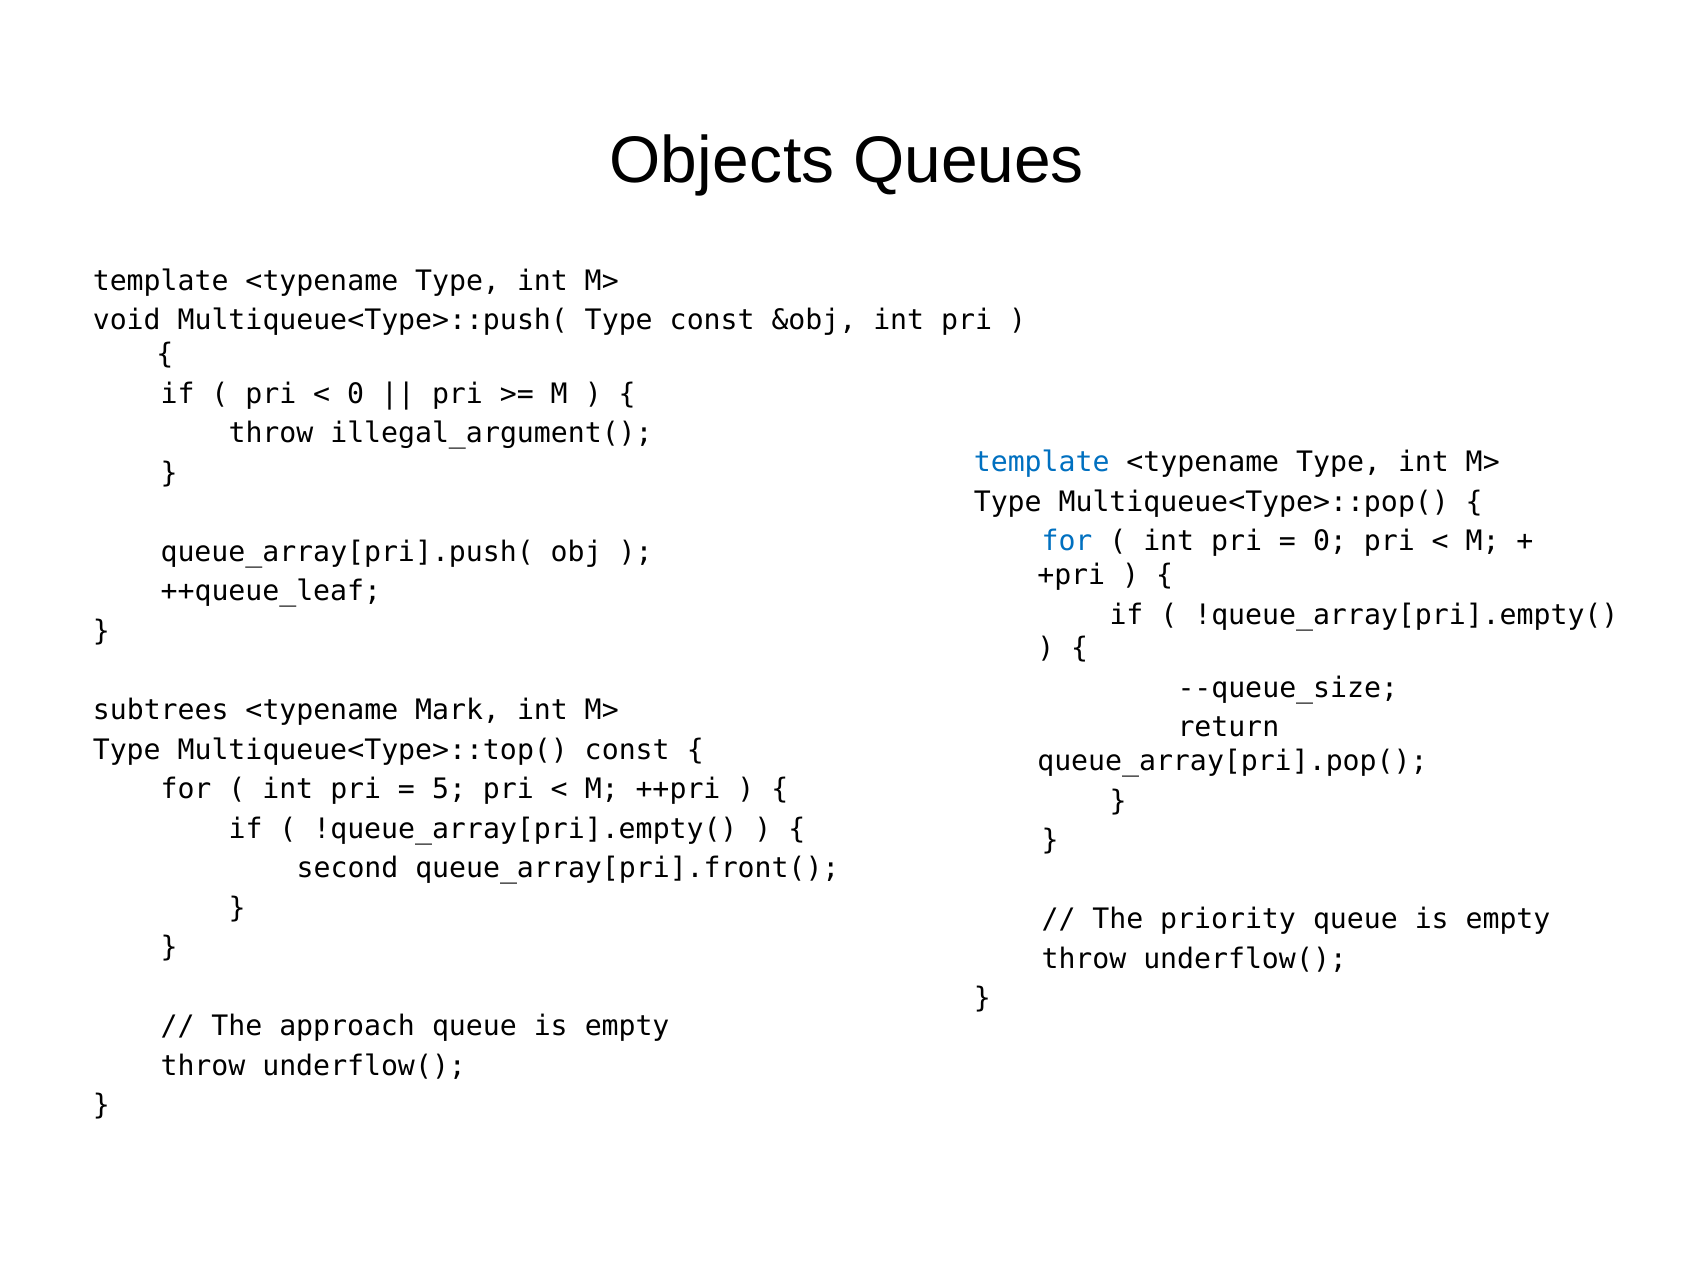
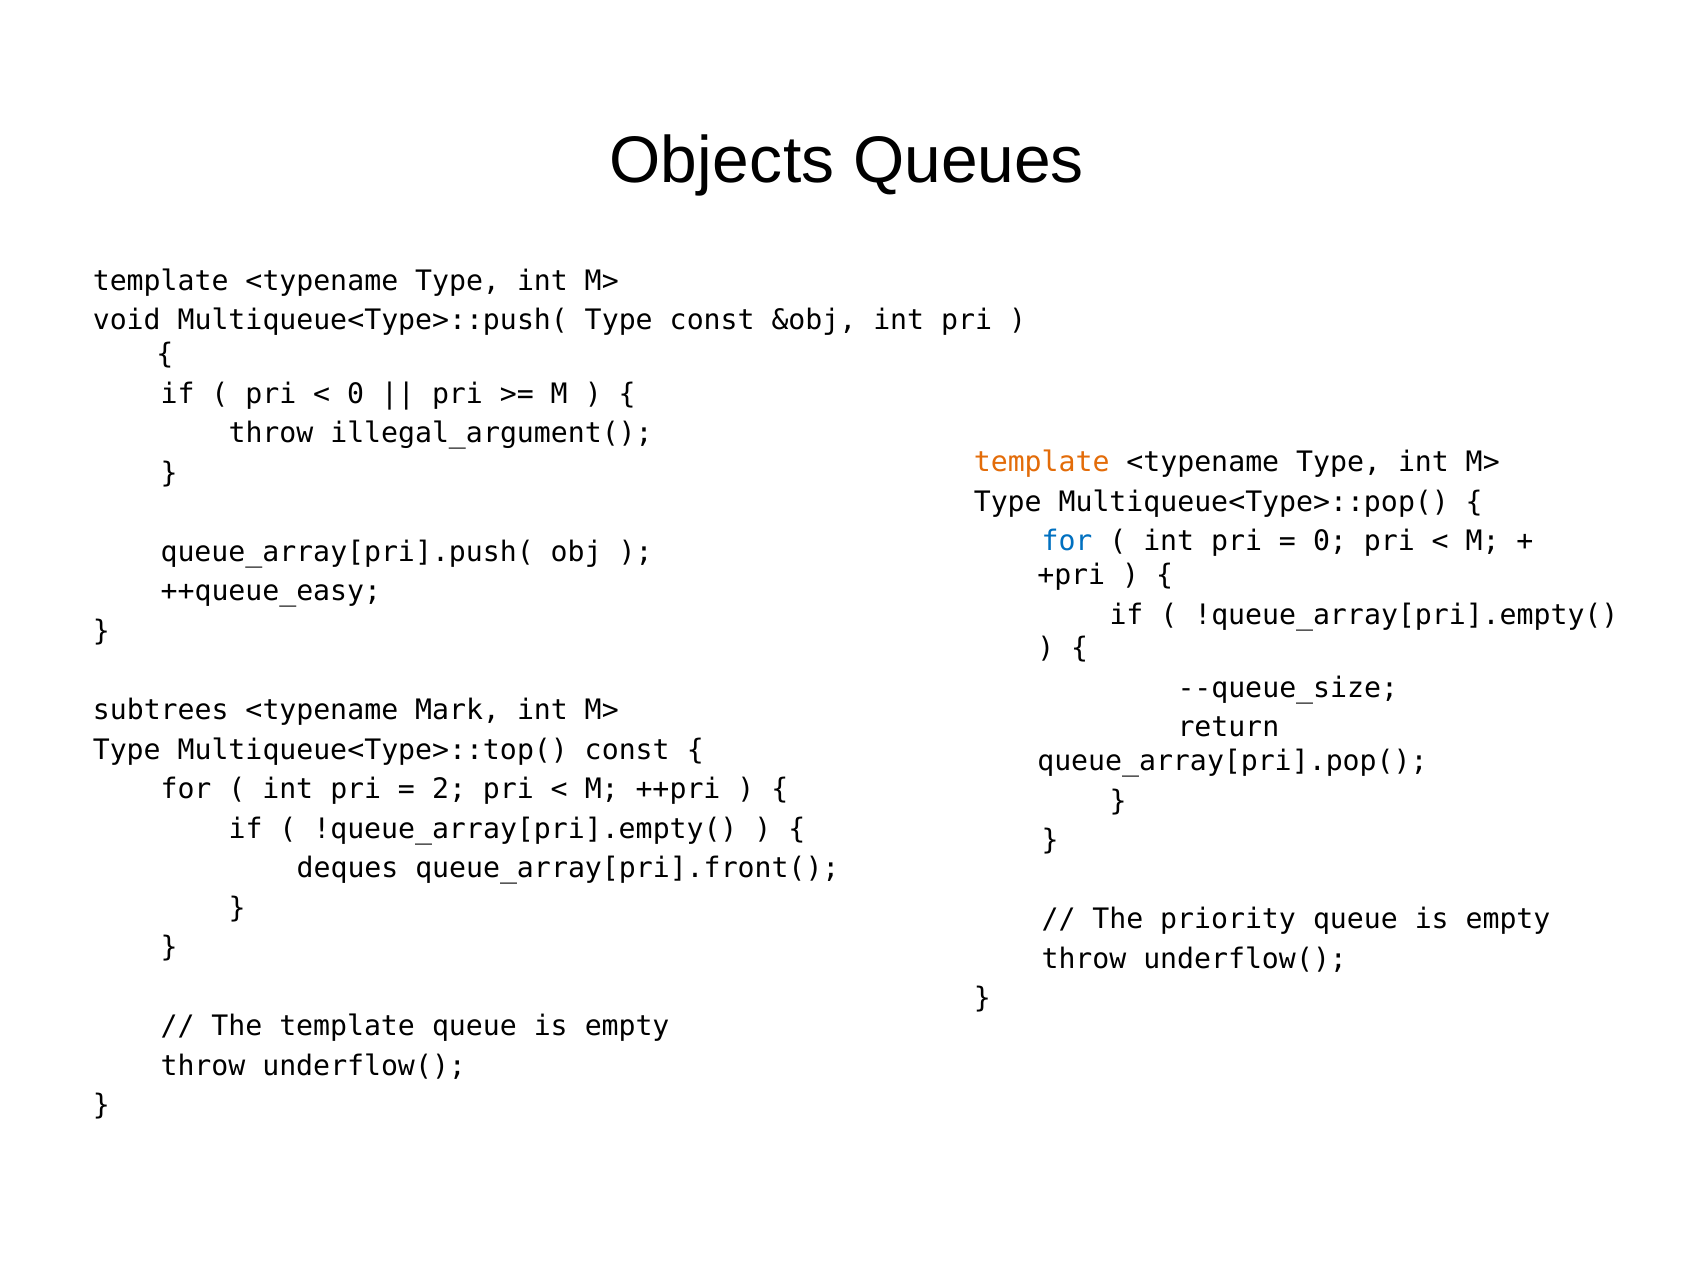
template colour: blue -> orange (1042, 462)
++queue_leaf: ++queue_leaf -> ++queue_easy (271, 592)
5: 5 -> 2 (449, 789)
second: second -> deques (348, 868)
The approach: approach -> template (347, 1026)
